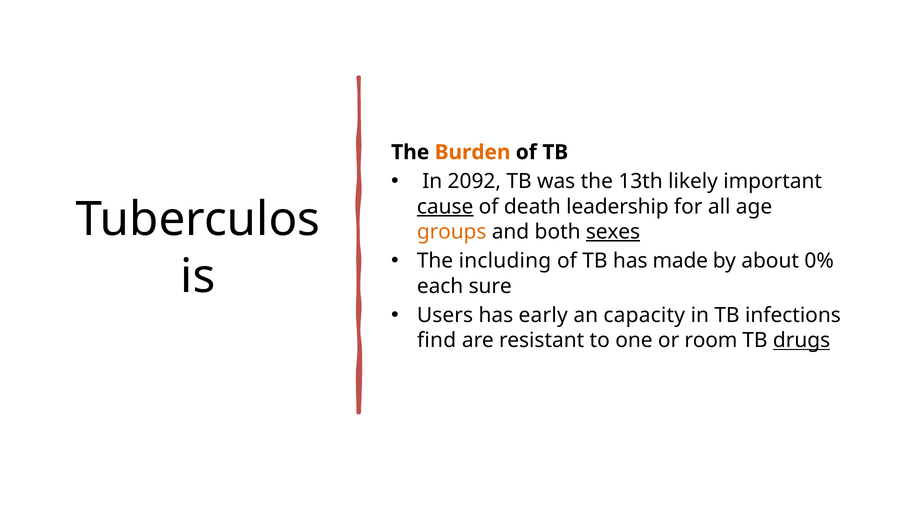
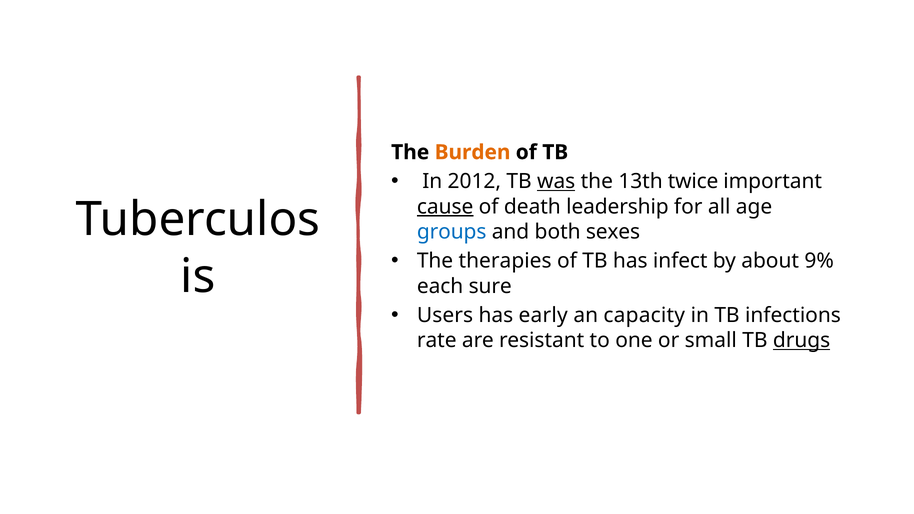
2092: 2092 -> 2012 (474, 182)
was underline: none -> present (556, 182)
likely: likely -> twice (693, 182)
groups colour: orange -> blue (452, 232)
sexes underline: present -> none (613, 232)
including: including -> therapies (505, 261)
made: made -> infect (680, 261)
0%: 0% -> 9% (819, 261)
find: find -> rate (437, 341)
room: room -> small (711, 341)
